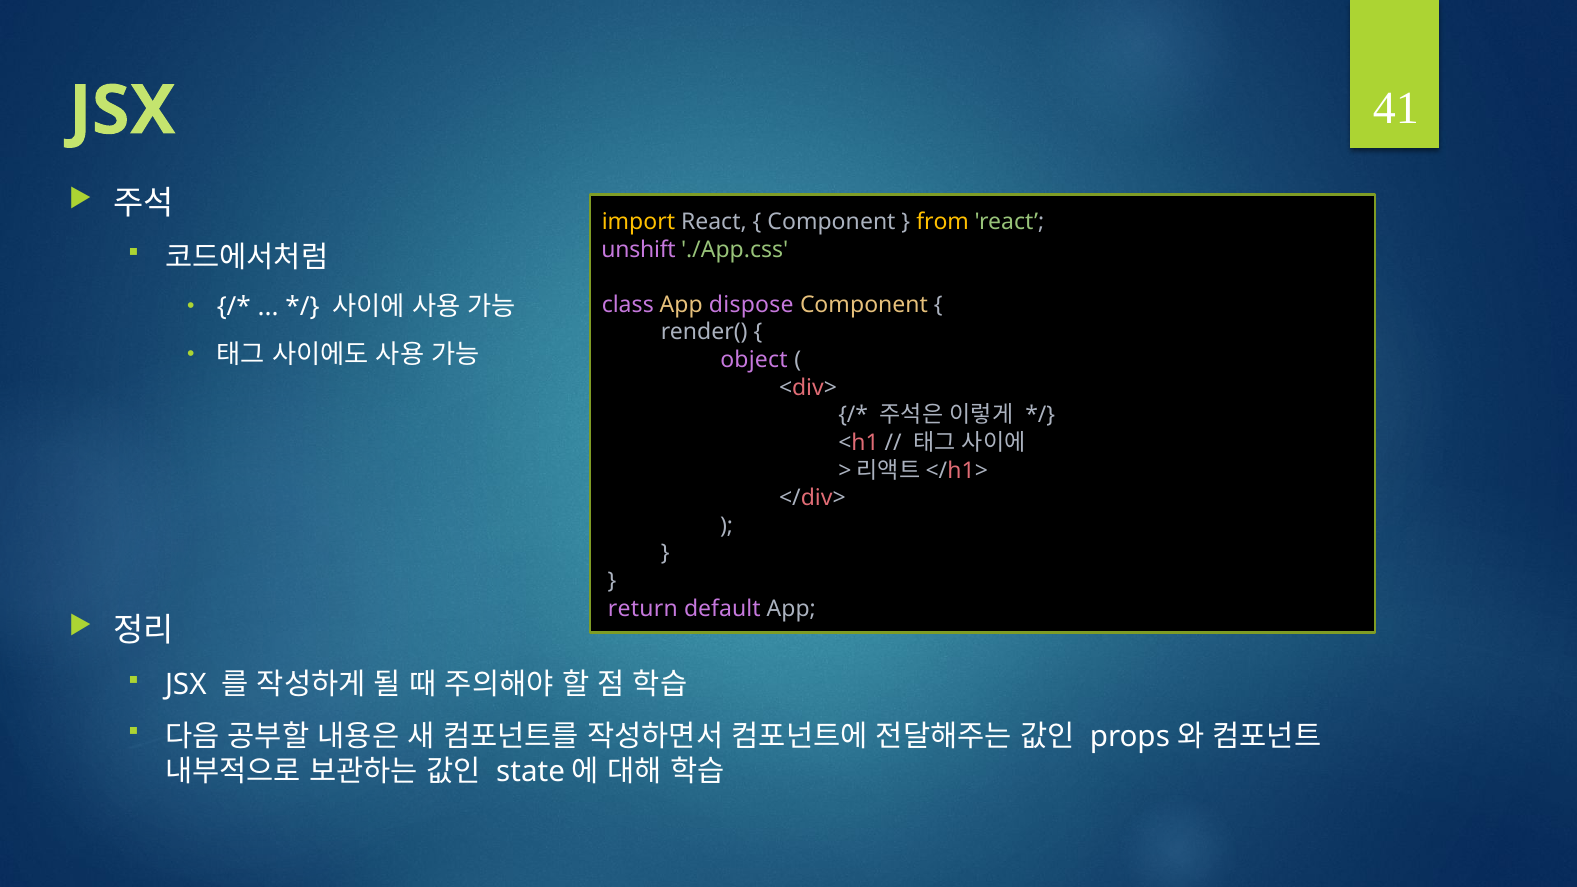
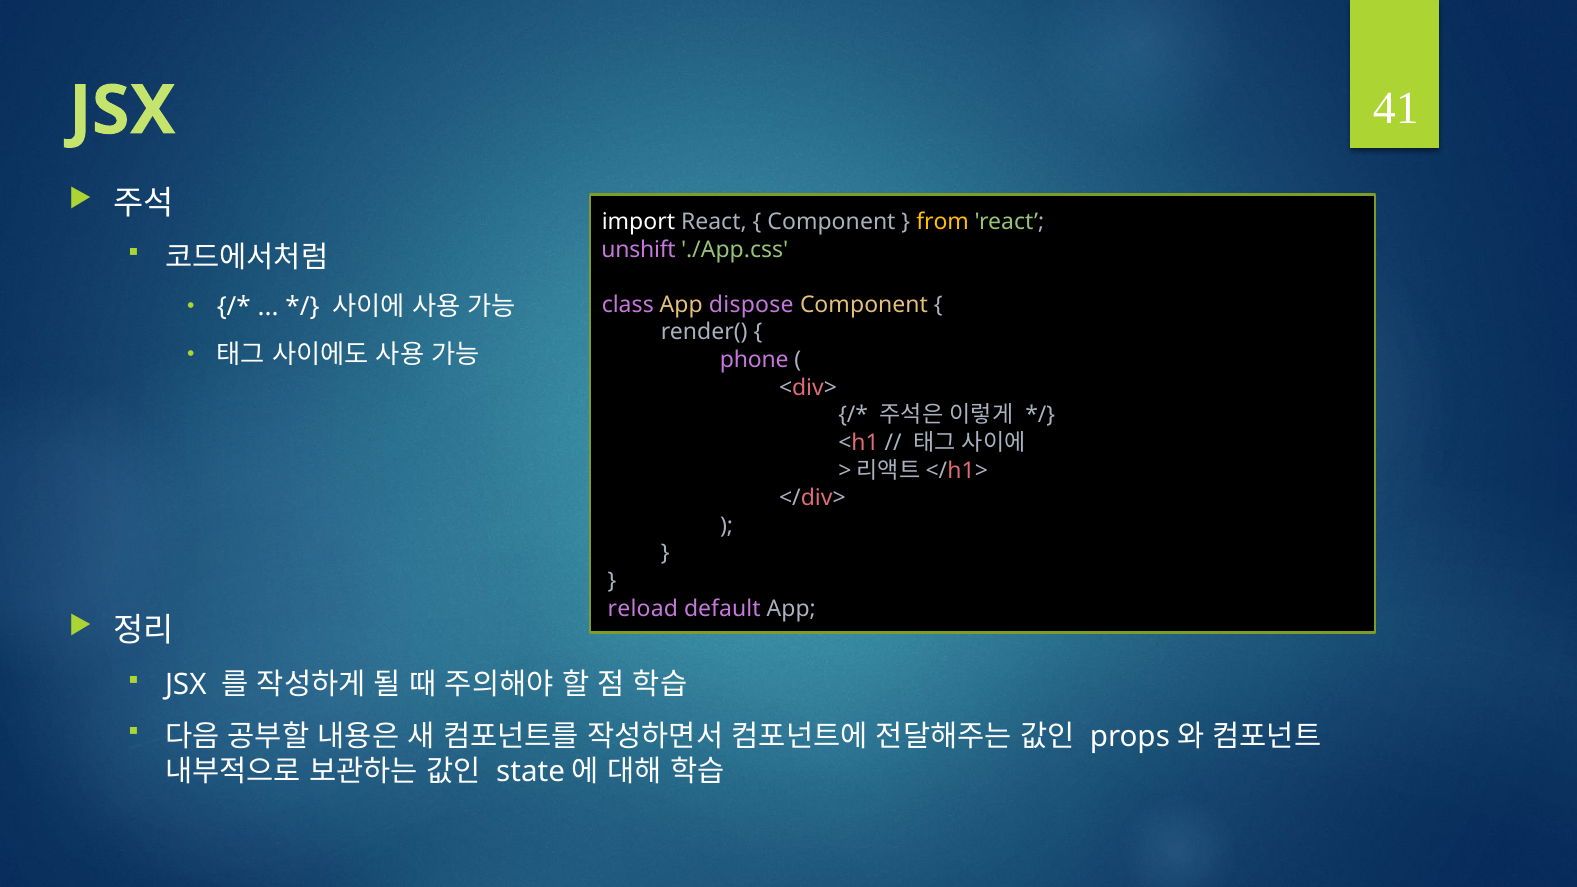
import colour: yellow -> white (638, 222)
object: object -> phone (754, 360)
return: return -> reload (643, 609)
